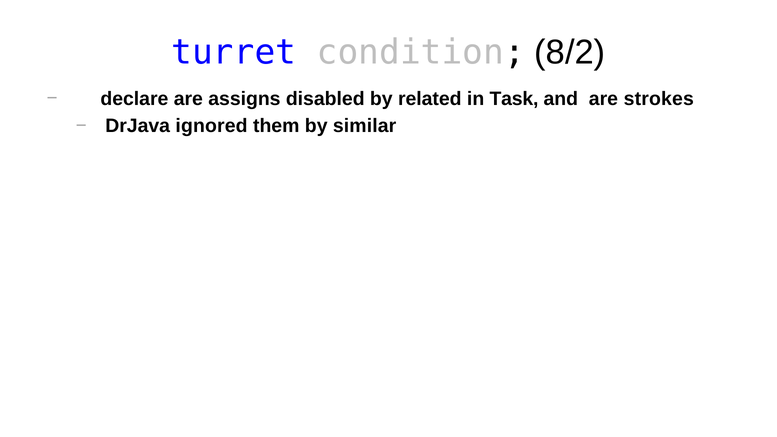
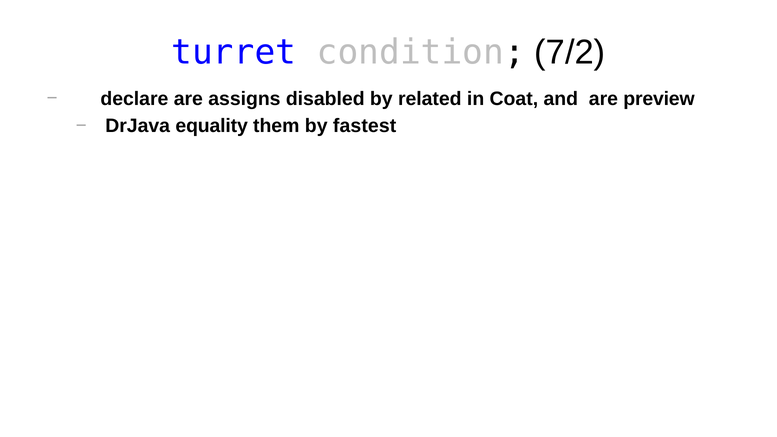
8/2: 8/2 -> 7/2 (570, 52)
Task: Task -> Coat (514, 99)
strokes: strokes -> preview (659, 99)
ignored: ignored -> equality (212, 126)
similar: similar -> fastest (365, 126)
